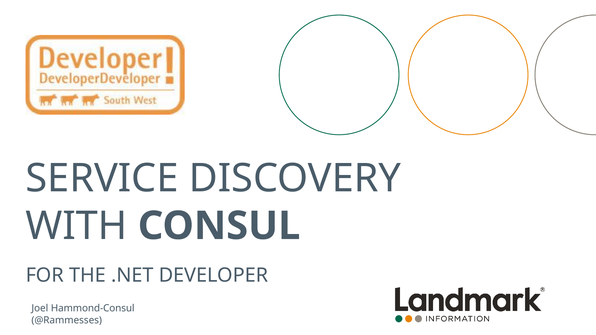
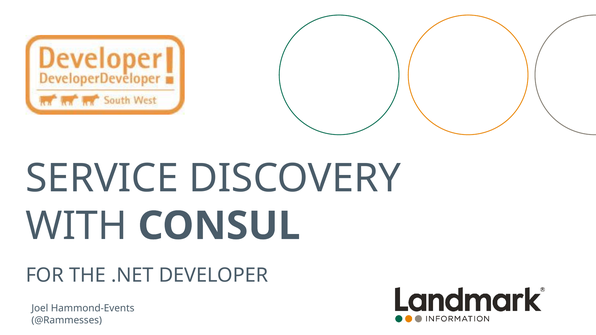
Hammond-Consul: Hammond-Consul -> Hammond-Events (93, 309)
